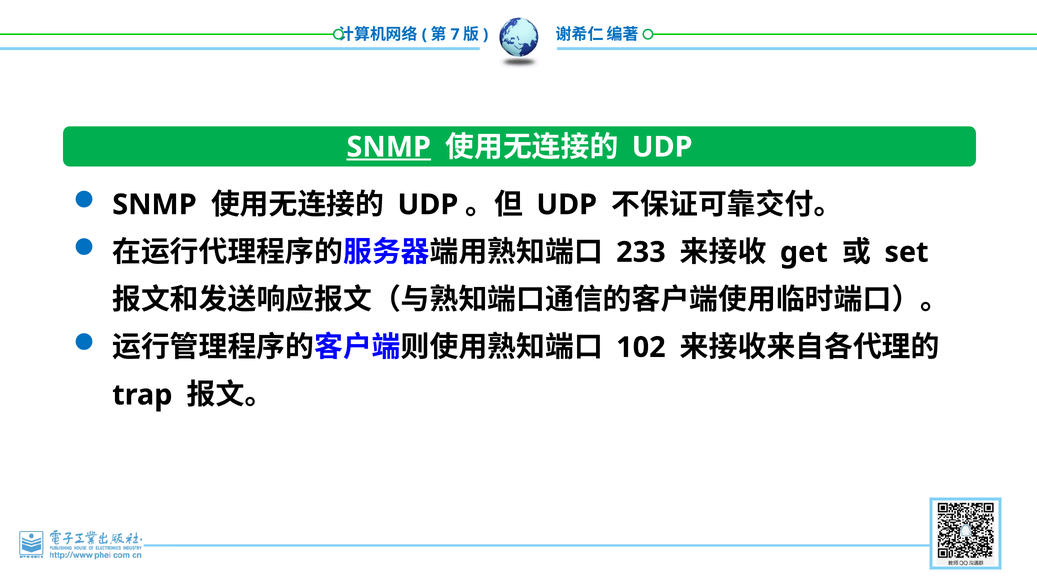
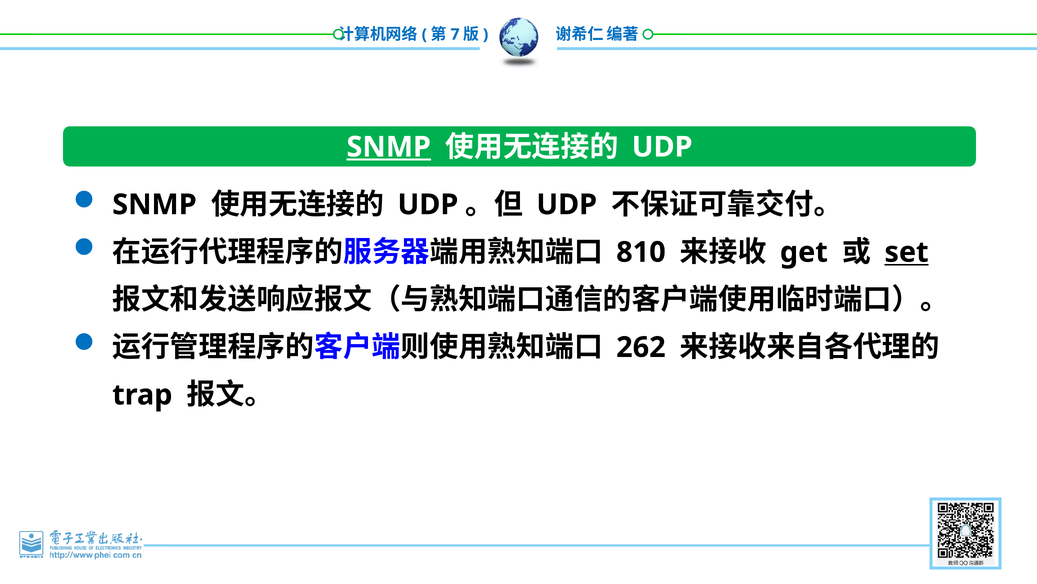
233: 233 -> 810 (641, 252)
set underline: none -> present (907, 252)
102: 102 -> 262 (641, 347)
